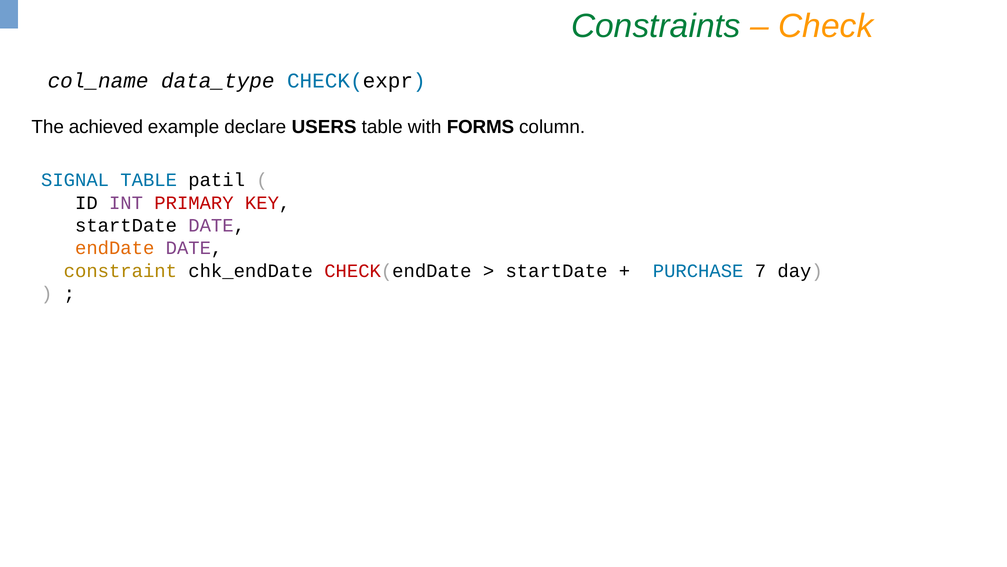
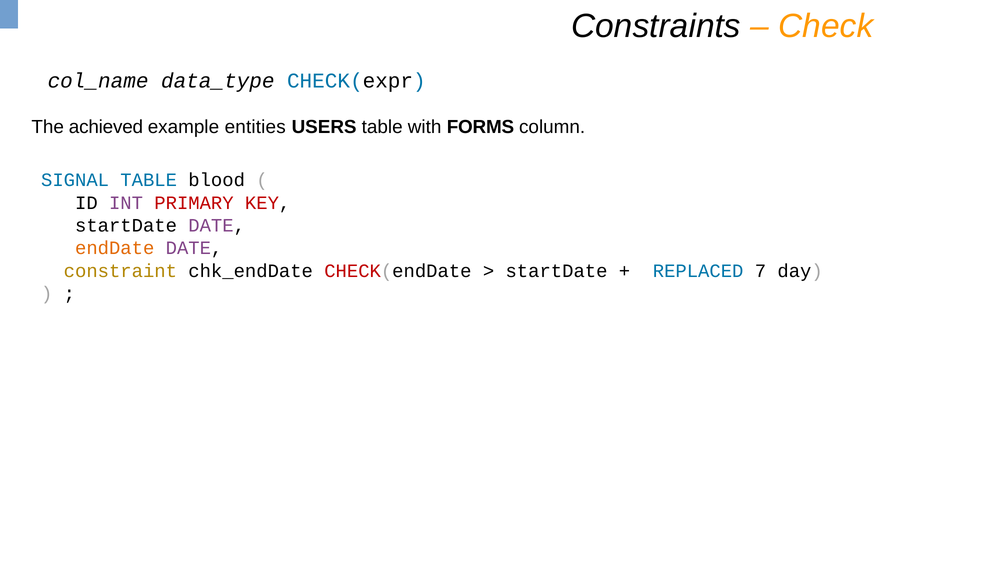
Constraints colour: green -> black (656, 26)
declare: declare -> entities (255, 127)
patil: patil -> blood (217, 180)
PURCHASE: PURCHASE -> REPLACED (698, 271)
